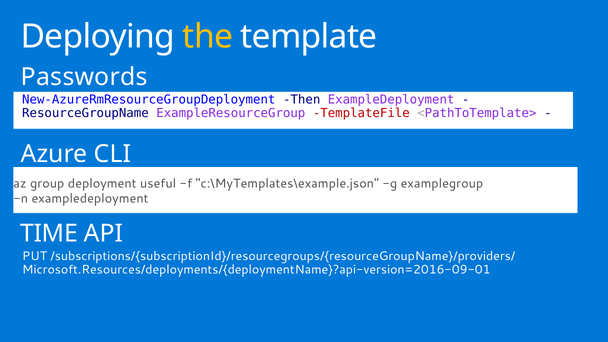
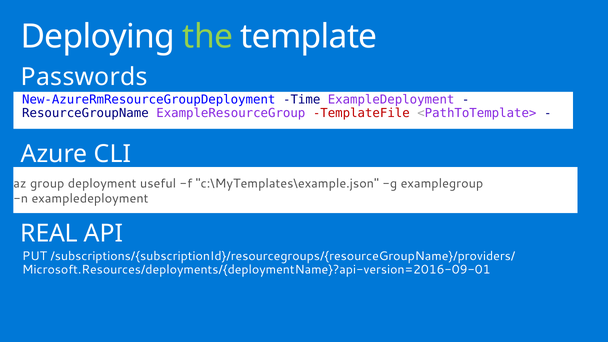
the colour: yellow -> light green (208, 37)
Then: Then -> Time (302, 100)
TIME: TIME -> REAL (49, 233)
